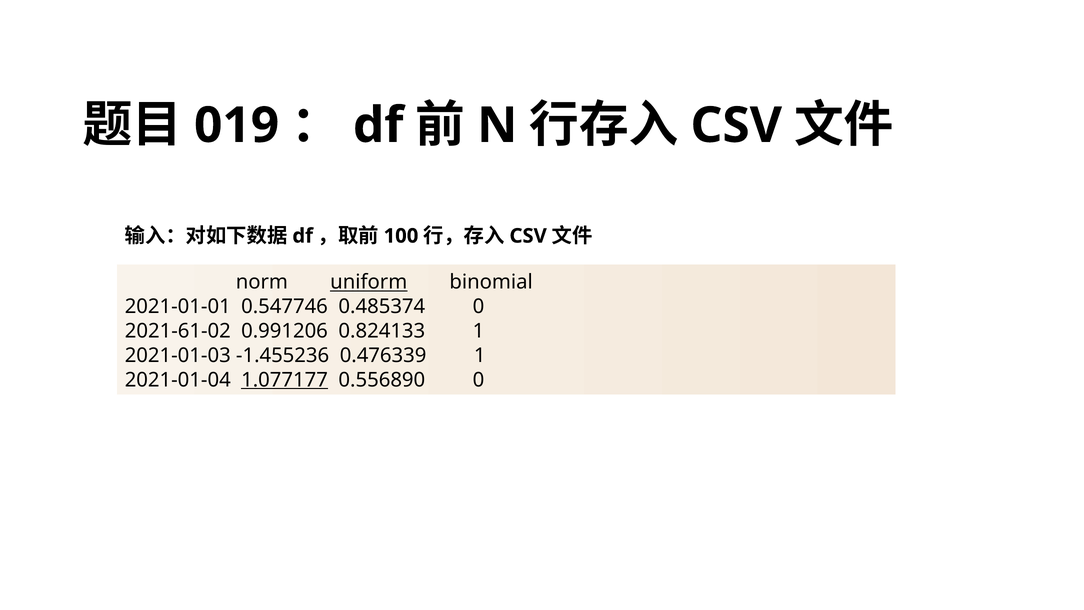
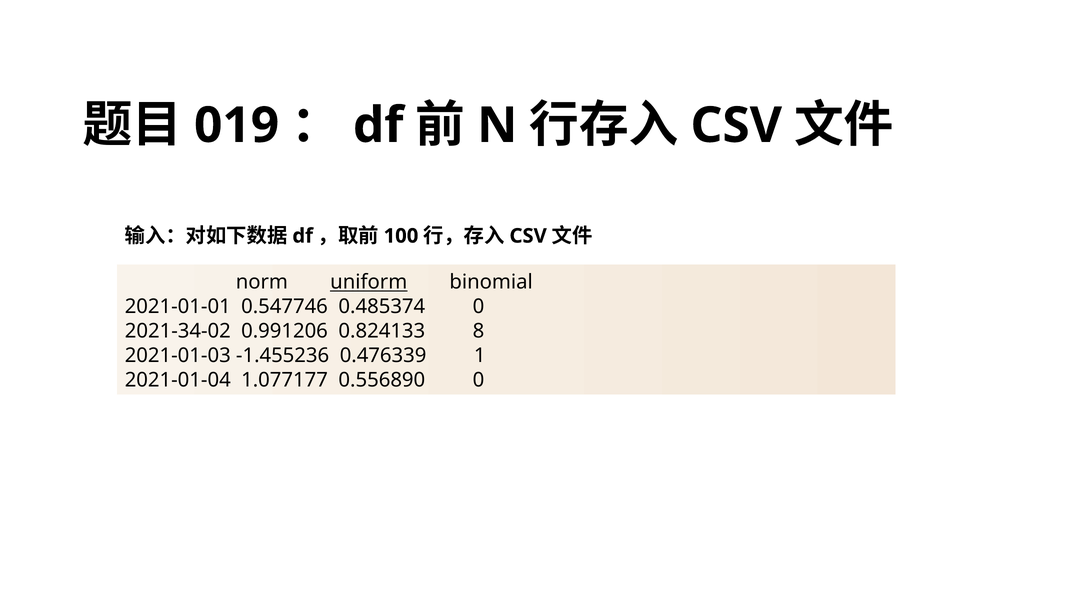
2021-61-02: 2021-61-02 -> 2021-34-02 (178, 331)
0.824133 1: 1 -> 8 (479, 331)
1.077177 underline: present -> none (285, 380)
